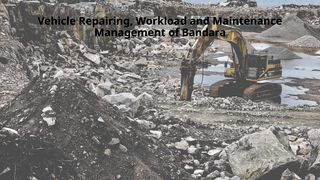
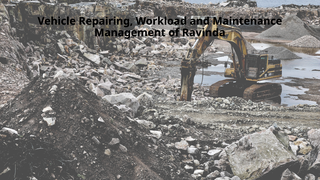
Bandara: Bandara -> Ravinda (204, 33)
